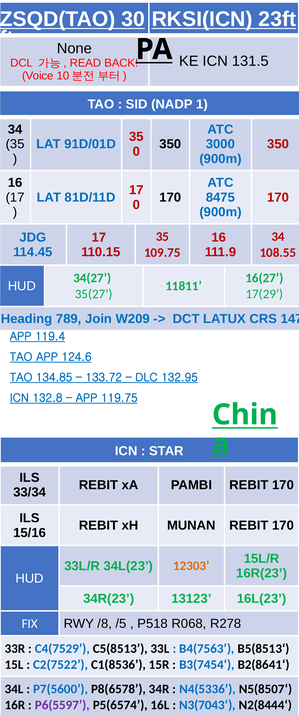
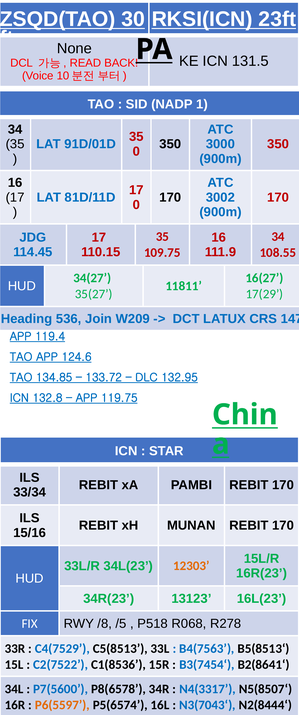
8475: 8475 -> 3002 (220, 197)
789: 789 -> 536 (69, 319)
N4(5336: N4(5336 -> N4(3317 (207, 689)
P6(5597 colour: purple -> orange (62, 705)
